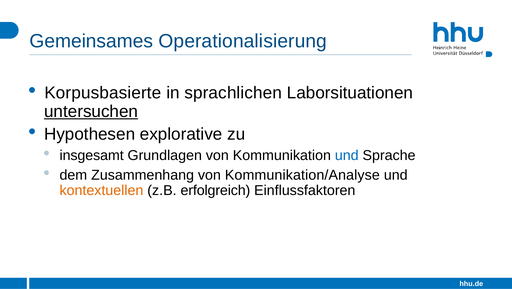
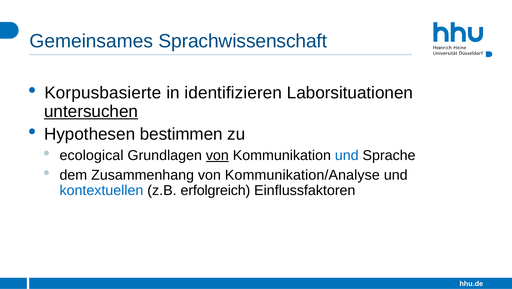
Operationalisierung: Operationalisierung -> Sprachwissenschaft (243, 41)
sprachlichen: sprachlichen -> identifizieren (233, 93)
explorative: explorative -> bestimmen (181, 134)
insgesamt: insgesamt -> ecological (92, 155)
von underline: none -> present (217, 155)
kontextuellen colour: orange -> blue (101, 190)
